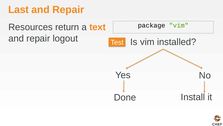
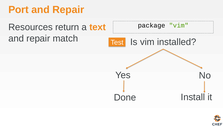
Last: Last -> Port (19, 10)
logout: logout -> match (65, 38)
